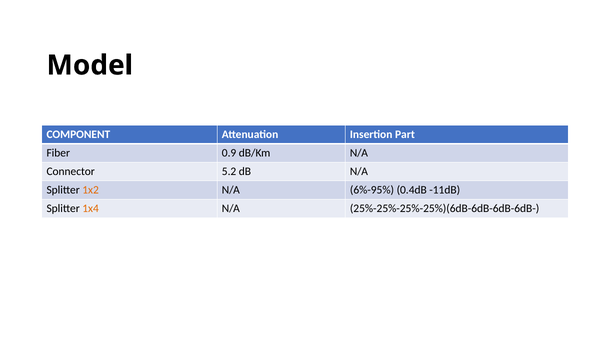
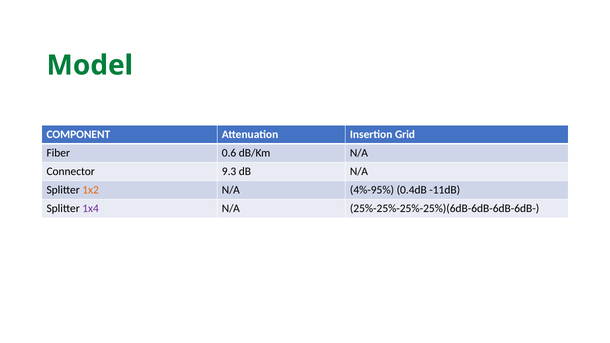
Model colour: black -> green (90, 65)
Part: Part -> Grid (405, 135)
0.9: 0.9 -> 0.6 (229, 153)
5.2: 5.2 -> 9.3 (229, 172)
6%-95%: 6%-95% -> 4%-95% (372, 190)
1x4 colour: orange -> purple (91, 209)
